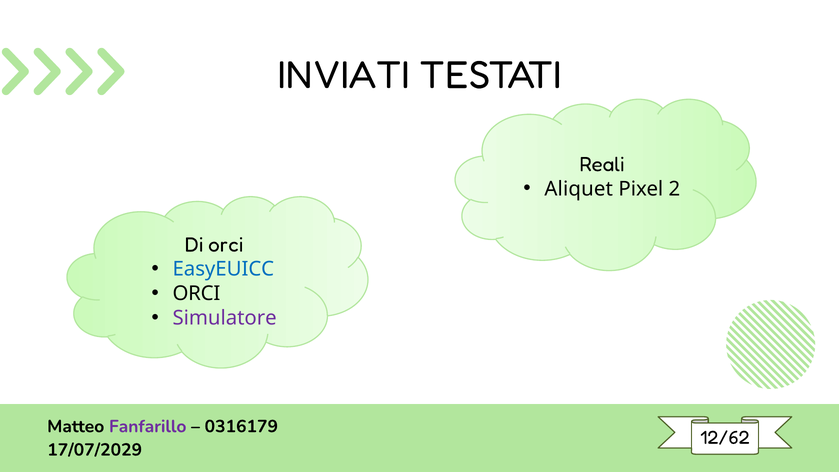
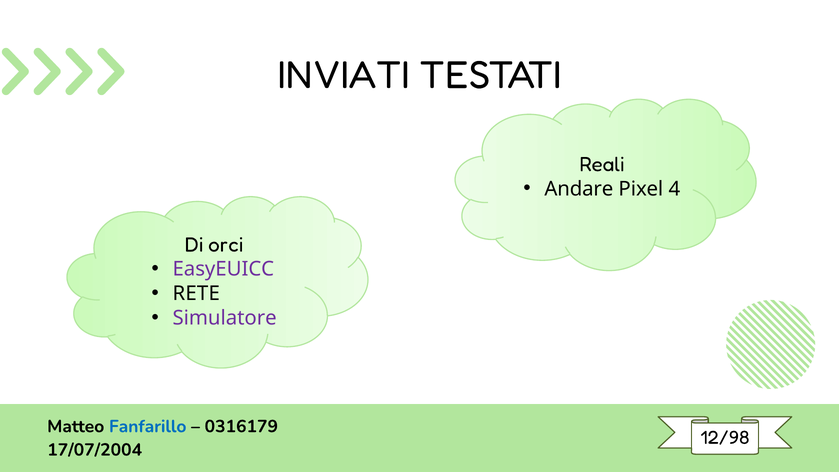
Aliquet: Aliquet -> Andare (579, 189)
2: 2 -> 4 (674, 189)
EasyEUICC colour: blue -> purple (223, 269)
ORCI: ORCI -> RETE (196, 294)
Fanfarillo colour: purple -> blue (148, 426)
12/62: 12/62 -> 12/98 (725, 437)
17/07/2029: 17/07/2029 -> 17/07/2004 (95, 450)
